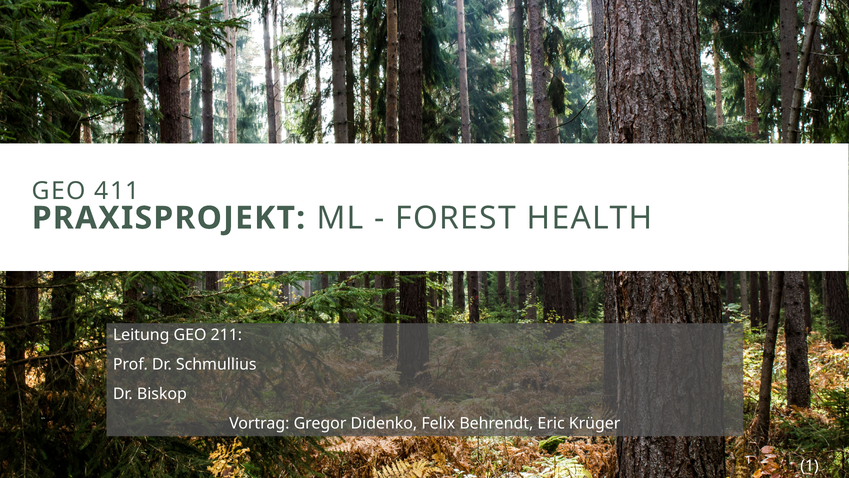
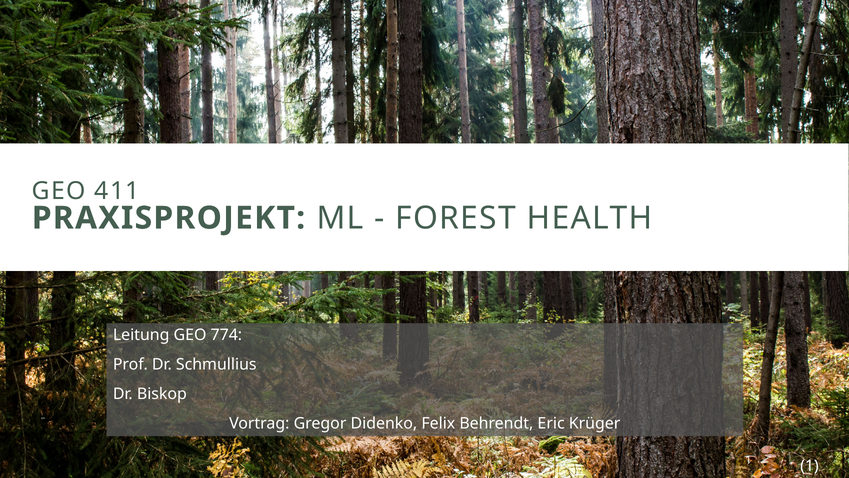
211: 211 -> 774 (226, 335)
